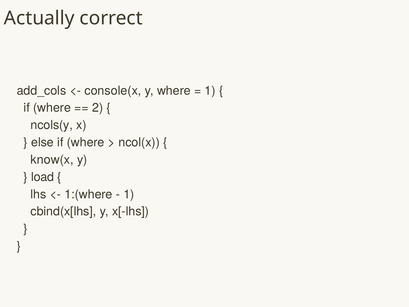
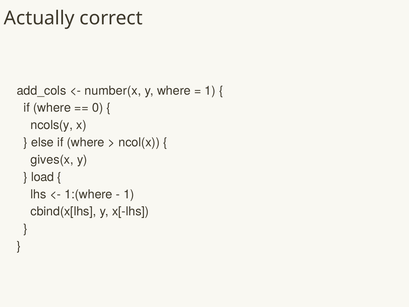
console(x: console(x -> number(x (113, 91)
2: 2 -> 0 (98, 108)
know(x: know(x -> gives(x (52, 160)
